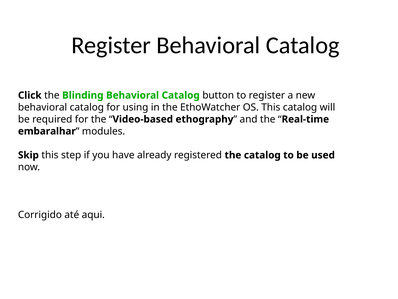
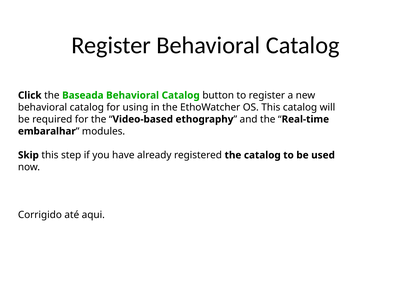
Blinding: Blinding -> Baseada (83, 95)
